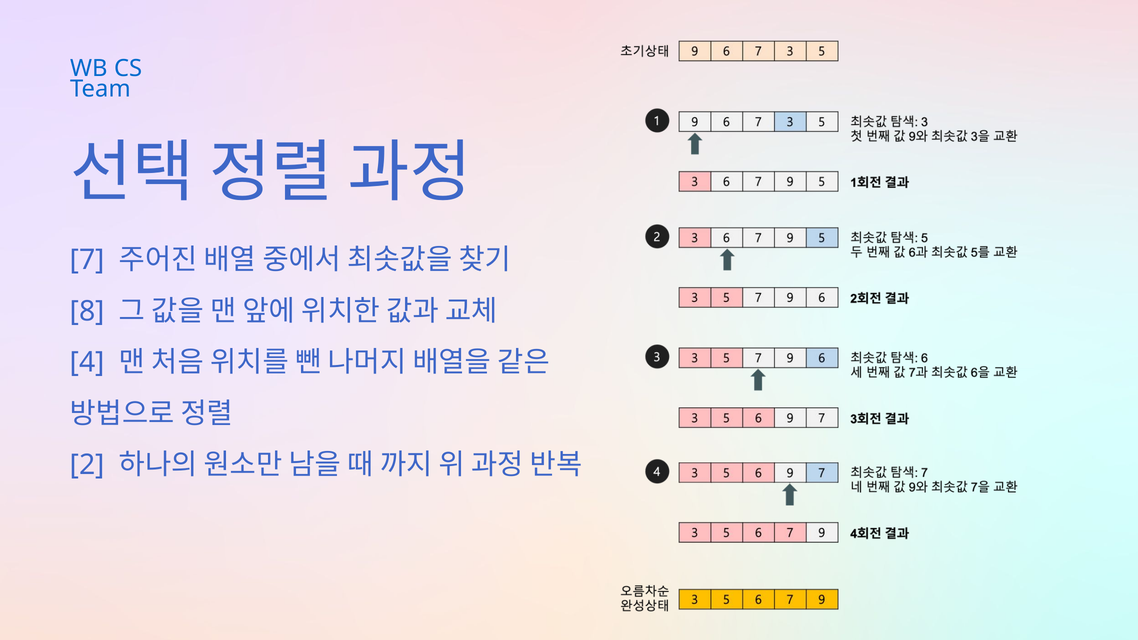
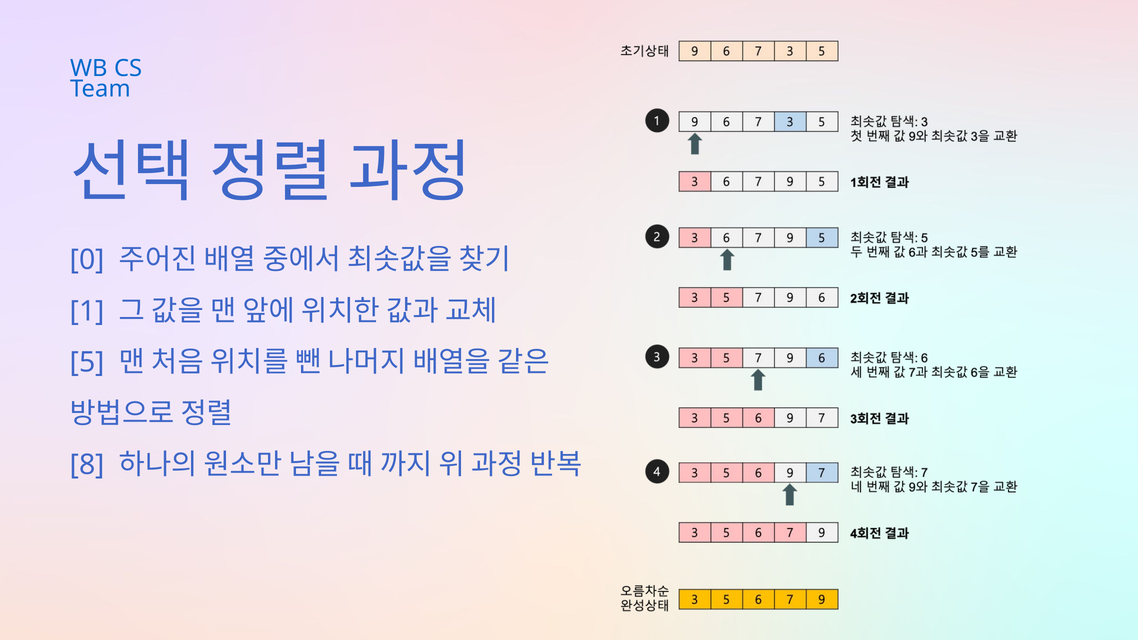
7: 7 -> 0 (87, 260)
8: 8 -> 1 (87, 311)
4: 4 -> 5 (87, 363)
2: 2 -> 8 (87, 465)
